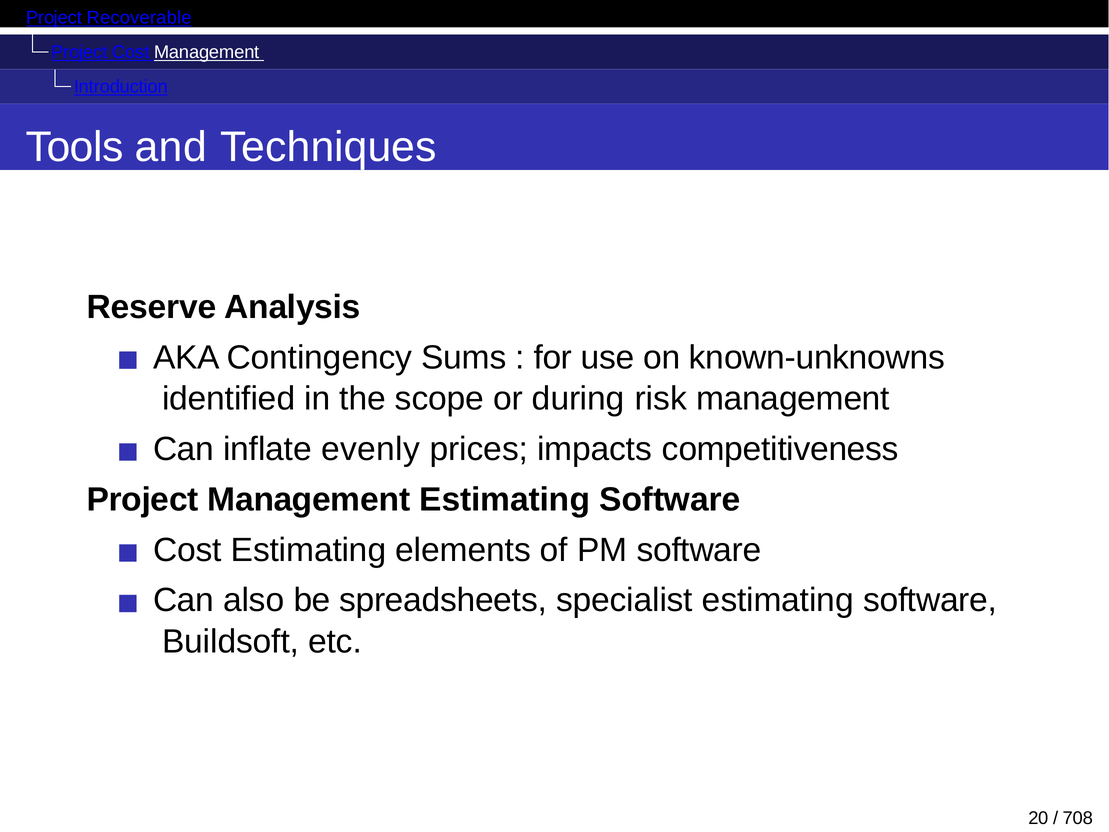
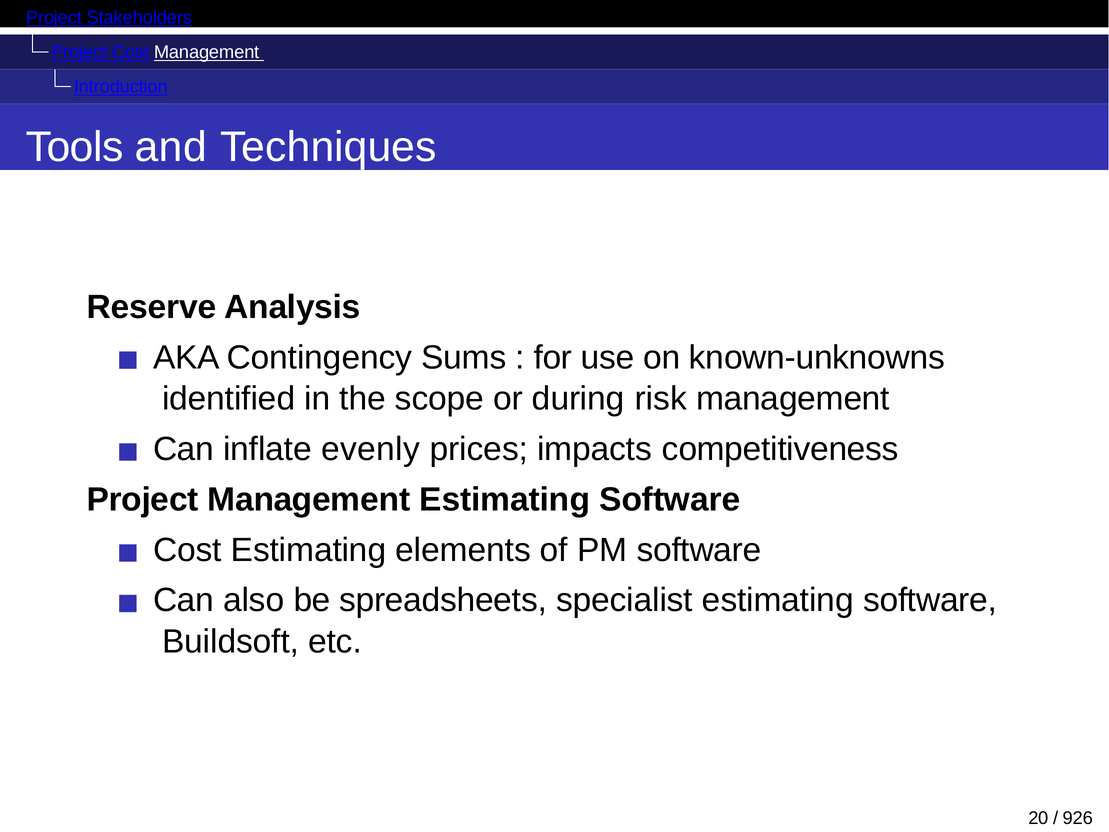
Recoverable: Recoverable -> Stakeholders (139, 18)
708: 708 -> 926 (1078, 819)
